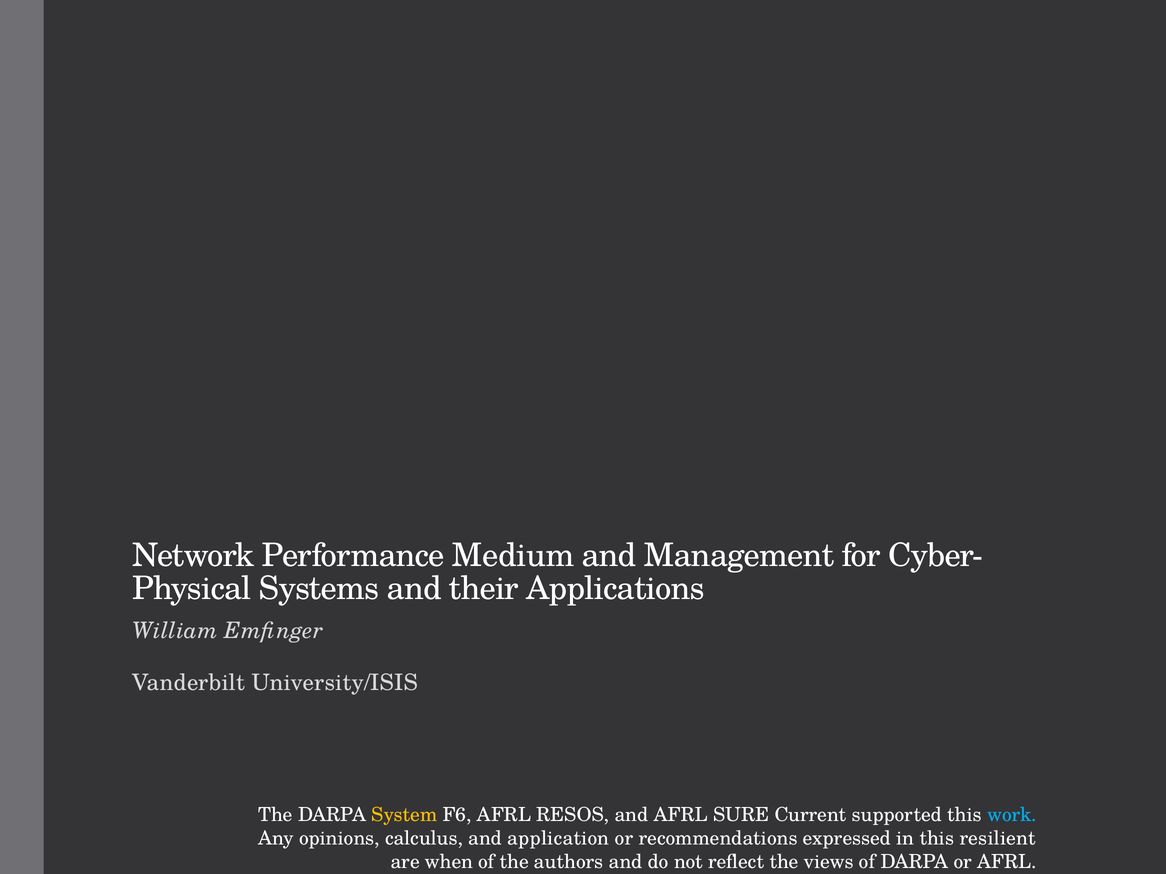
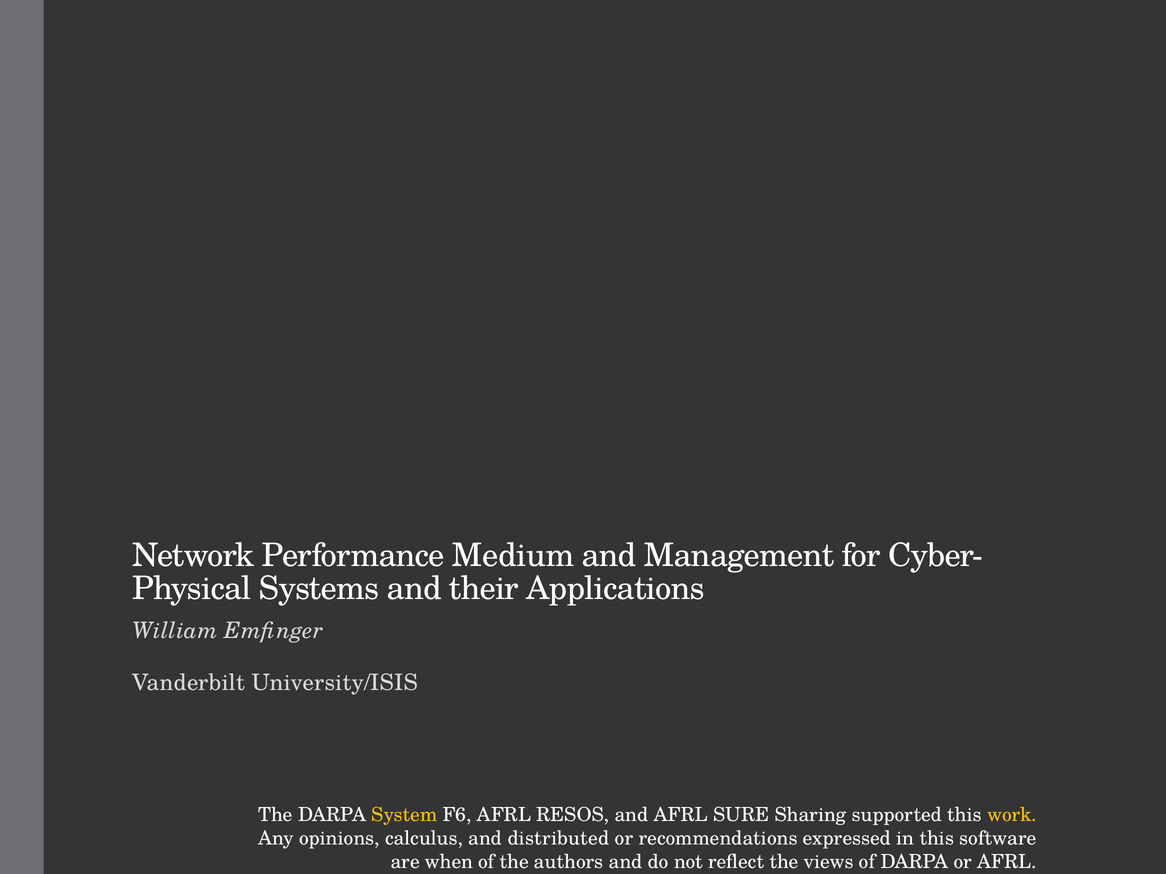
Current: Current -> Sharing (810, 815)
work colour: light blue -> yellow (1012, 815)
application: application -> distributed (558, 839)
resilient: resilient -> software (998, 839)
